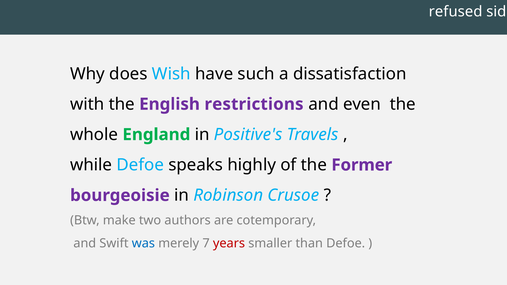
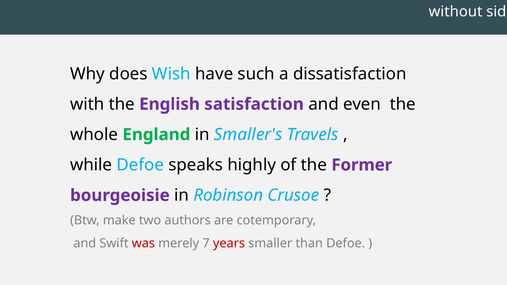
refused: refused -> without (456, 12)
restrictions: restrictions -> satisfaction (254, 104)
Positive's: Positive's -> Smaller's (248, 135)
was colour: blue -> red (143, 243)
